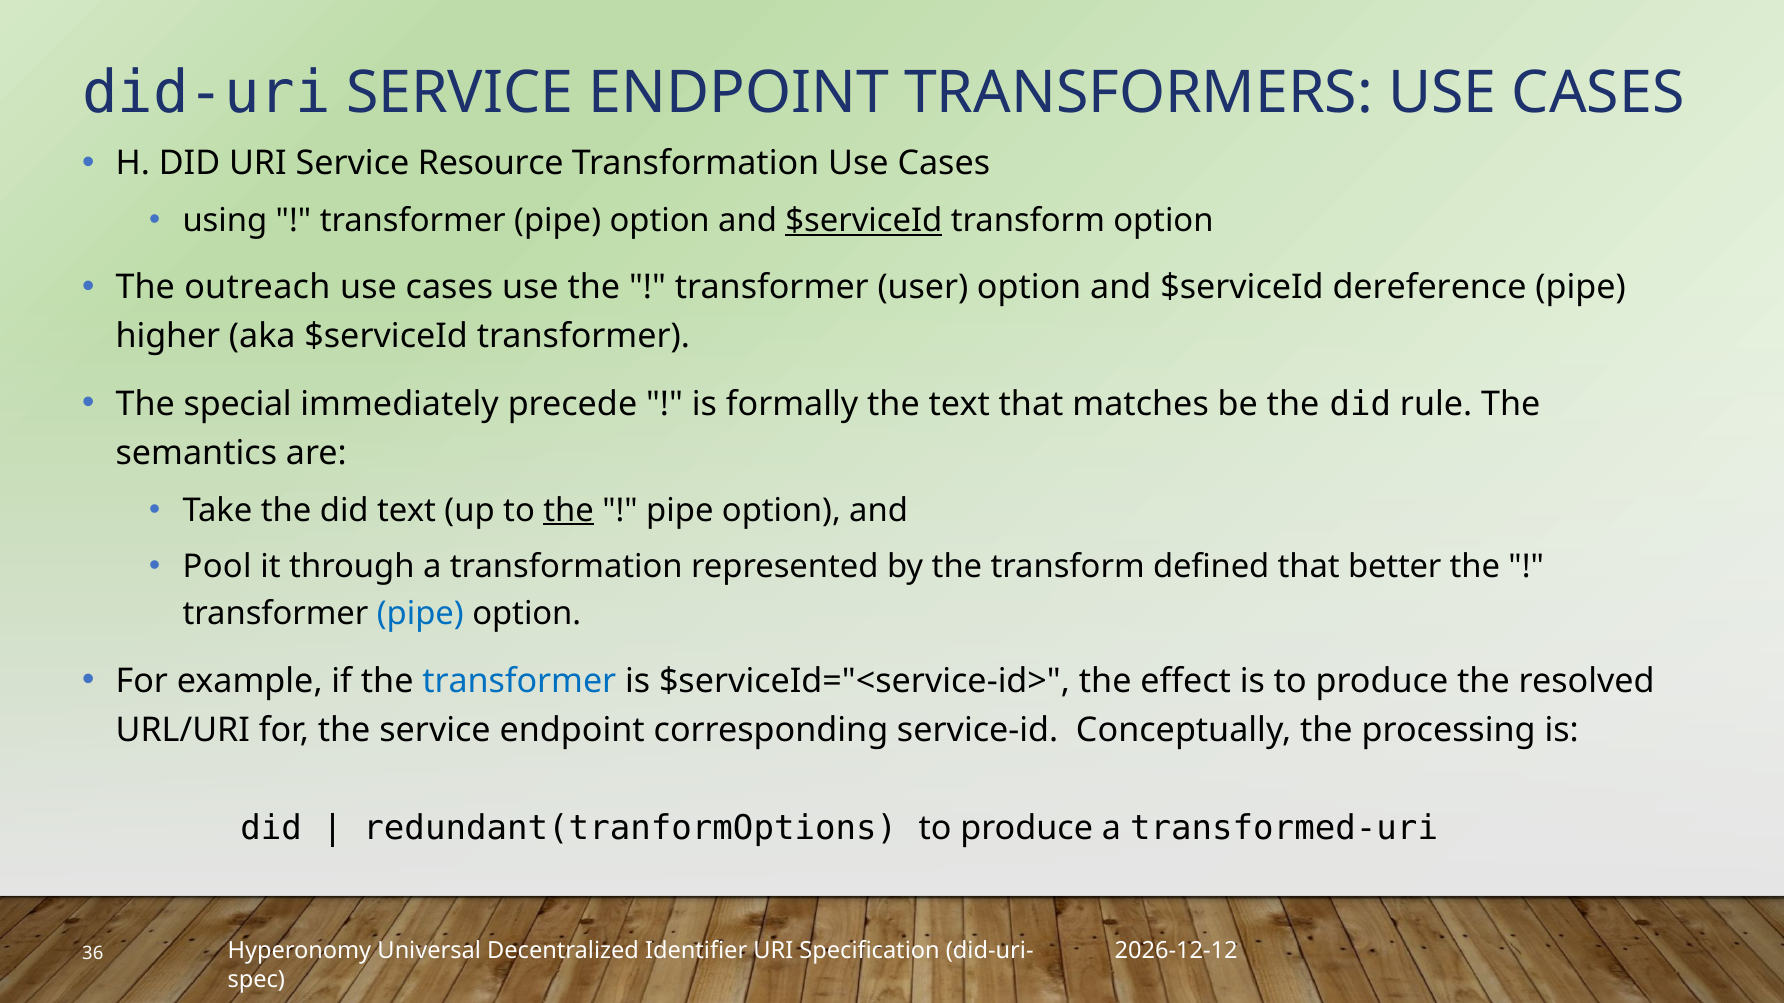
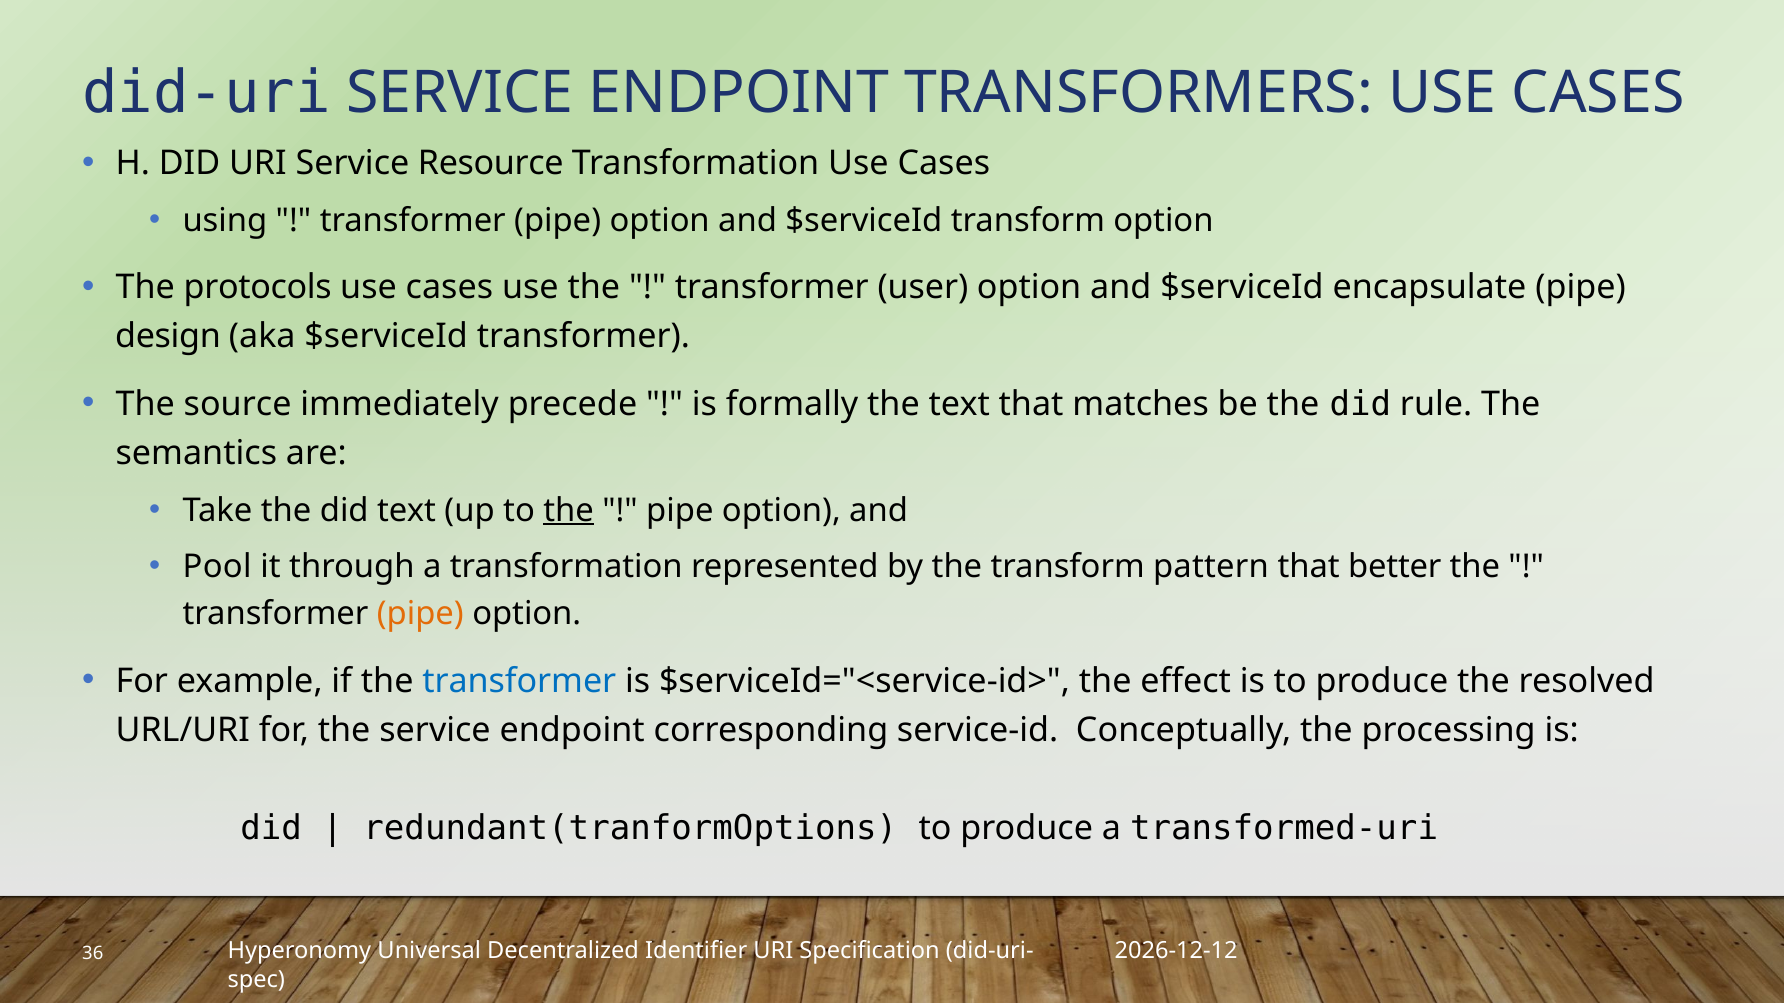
$serviceId underline: present -> none (864, 221)
outreach: outreach -> protocols (258, 288)
dereference: dereference -> encapsulate (1429, 288)
higher: higher -> design (168, 337)
special: special -> source (238, 404)
defined: defined -> pattern (1211, 567)
pipe colour: blue -> orange (420, 614)
